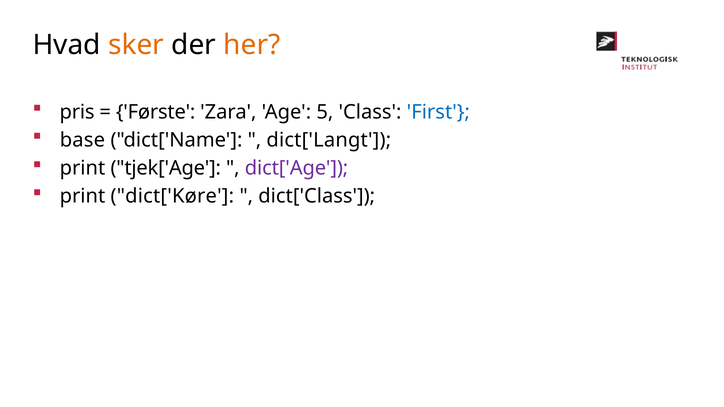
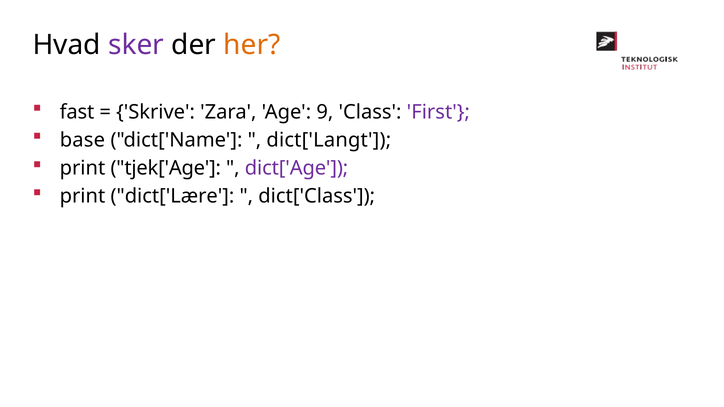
sker colour: orange -> purple (136, 45)
pris: pris -> fast (77, 112)
Første: Første -> Skrive (156, 112)
5: 5 -> 9 (325, 112)
First colour: blue -> purple (438, 112)
dict['Køre: dict['Køre -> dict['Lære (172, 196)
